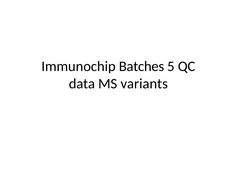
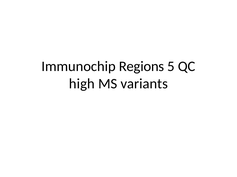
Batches: Batches -> Regions (142, 67)
data: data -> high (82, 84)
